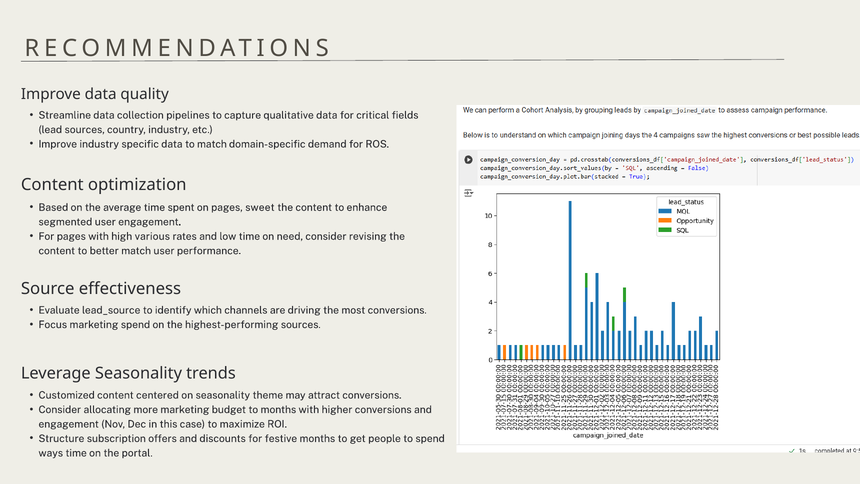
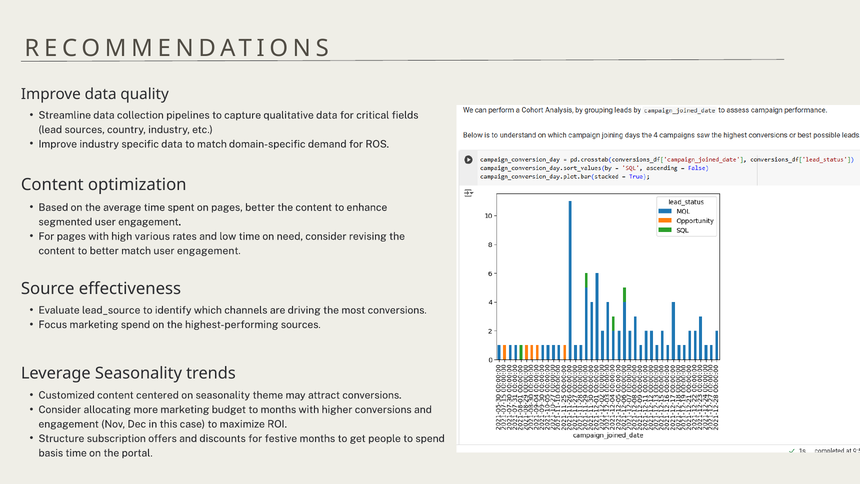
pages sweet: sweet -> better (260, 207)
match user performance: performance -> engagement (209, 251)
ways: ways -> basis (51, 453)
